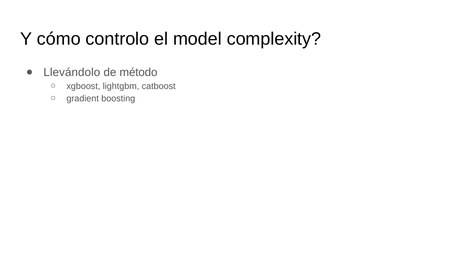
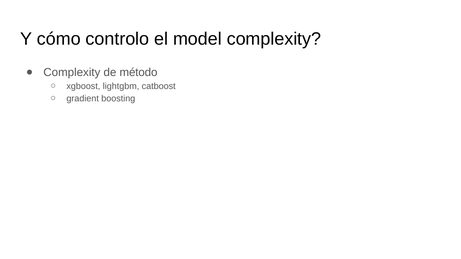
Llevándolo: Llevándolo -> Complexity (72, 72)
